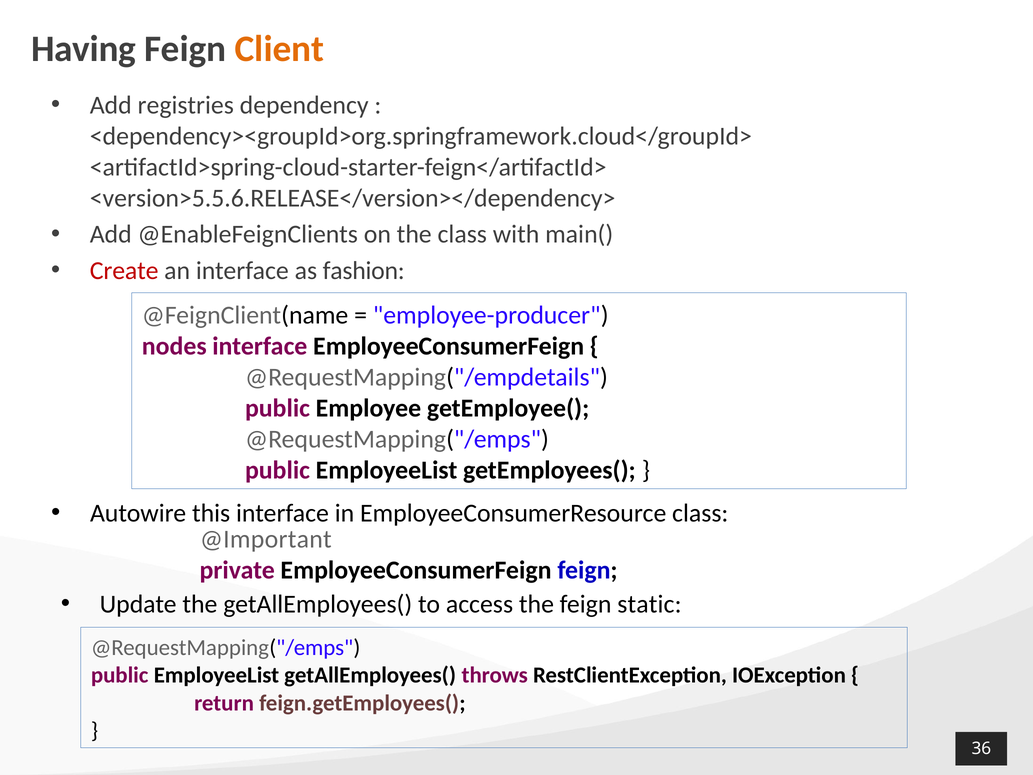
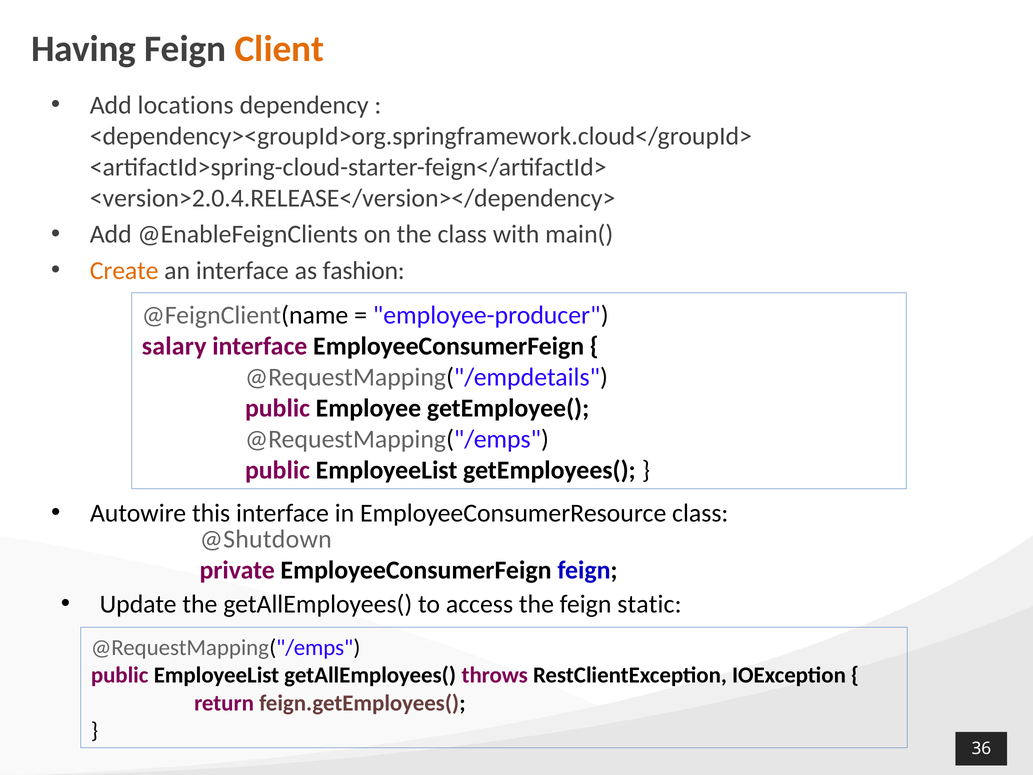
registries: registries -> locations (186, 105)
<version>5.5.6.RELEASE</version></dependency>: <version>5.5.6.RELEASE</version></dependency> -> <version>2.0.4.RELEASE</version></dependency> (353, 198)
Create colour: red -> orange (124, 271)
nodes: nodes -> salary (174, 346)
@Important: @Important -> @Shutdown (266, 539)
